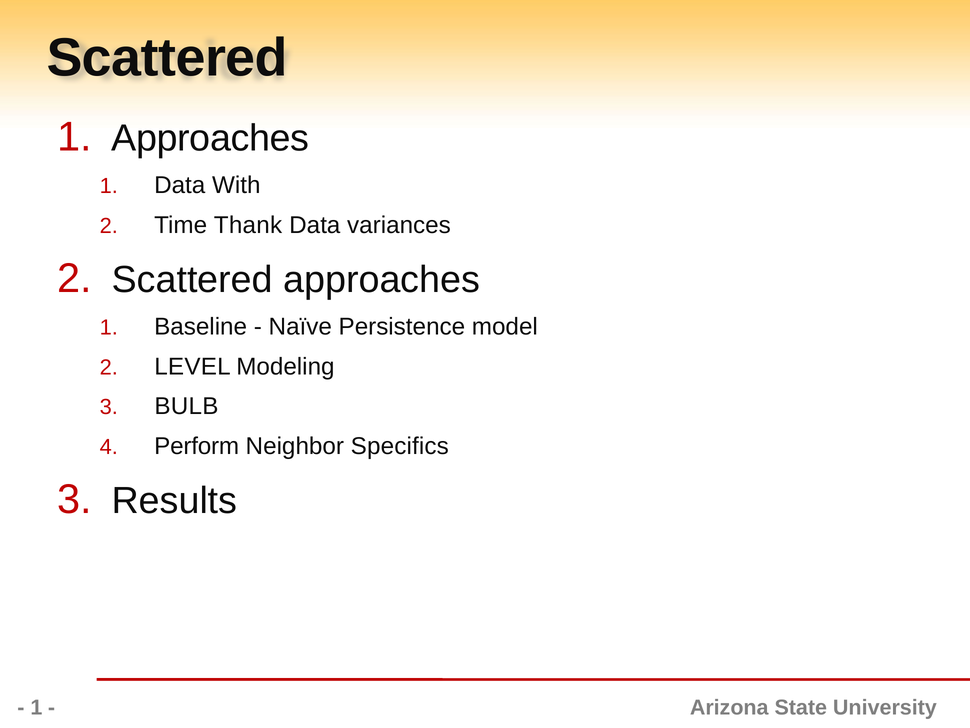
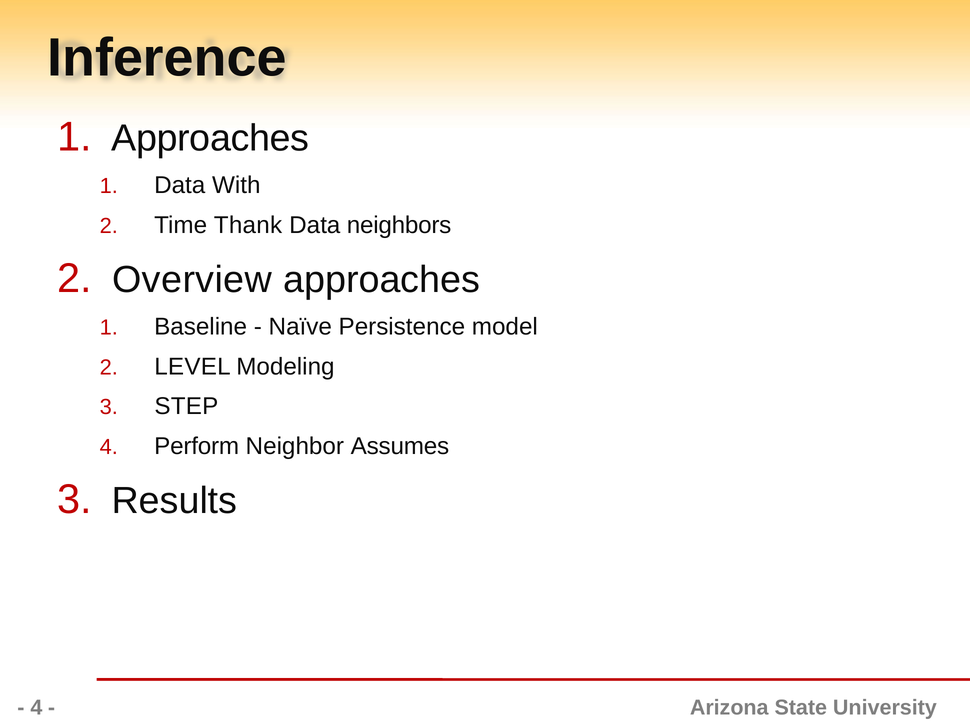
Scattered: Scattered -> Inference (167, 58)
variances: variances -> neighbors (399, 225)
2 Scattered: Scattered -> Overview (192, 280)
BULB: BULB -> STEP (186, 406)
Specifics: Specifics -> Assumes (400, 446)
1: 1 -> 4 (36, 707)
